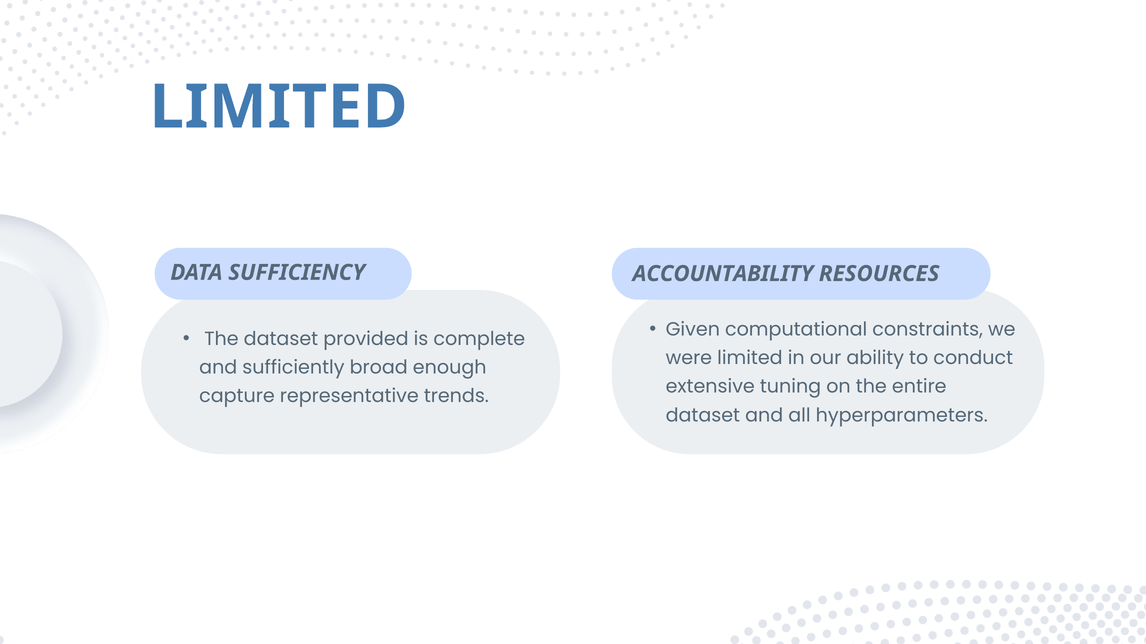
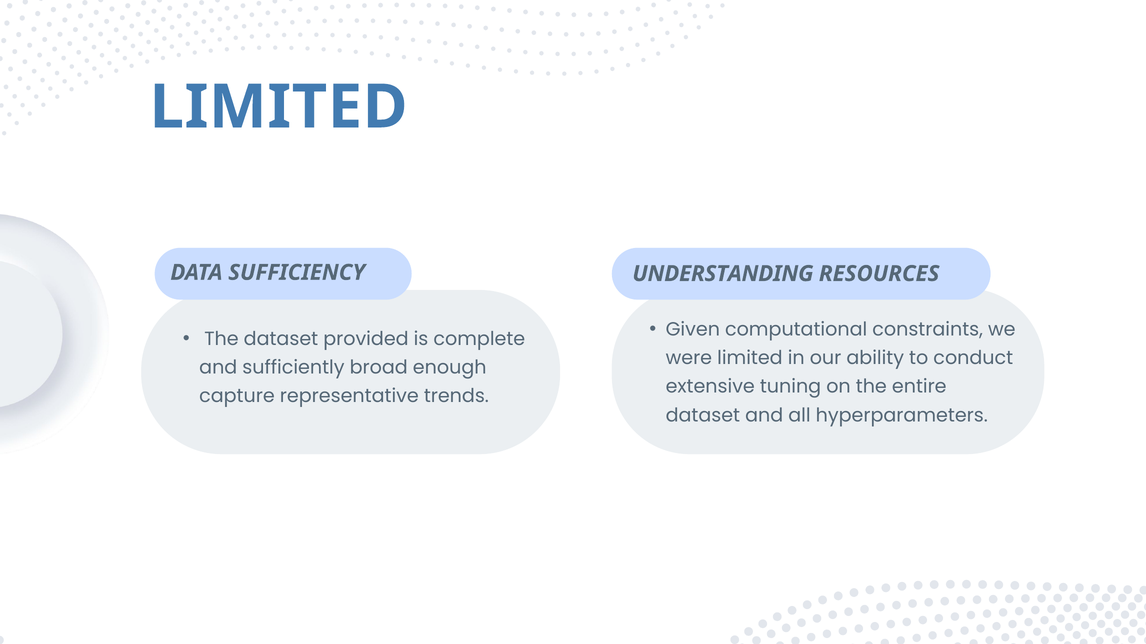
ACCOUNTABILITY: ACCOUNTABILITY -> UNDERSTANDING (723, 274)
